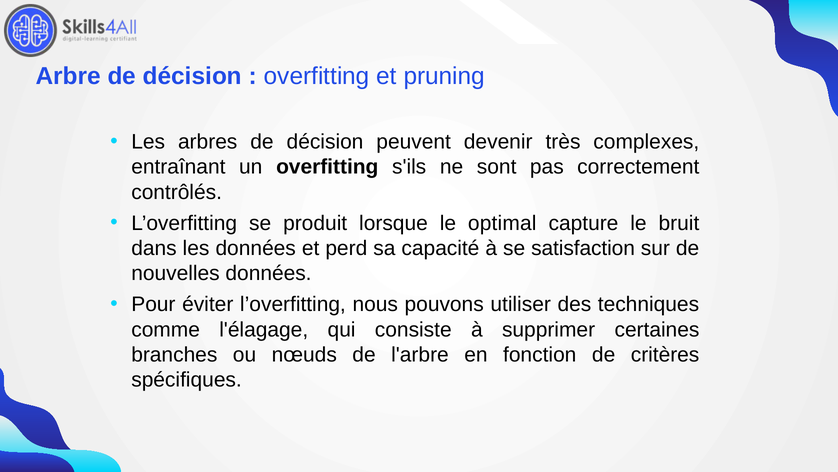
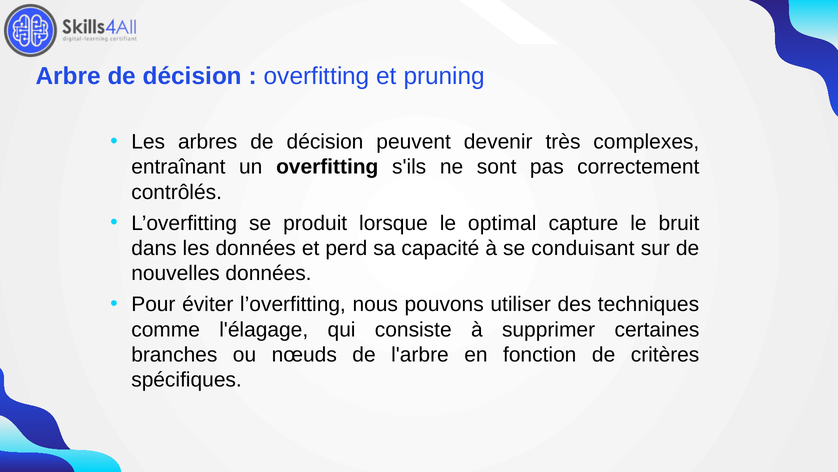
satisfaction: satisfaction -> conduisant (583, 248)
